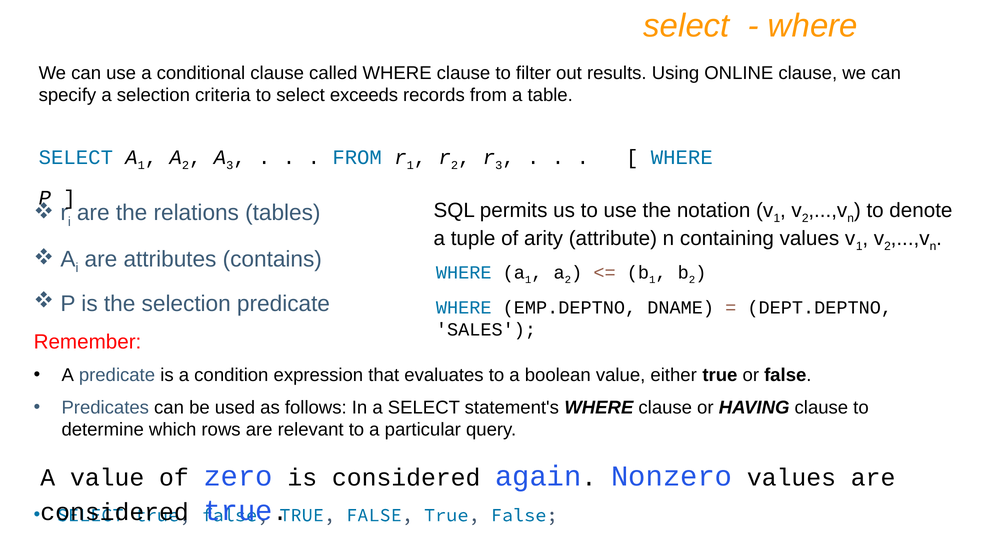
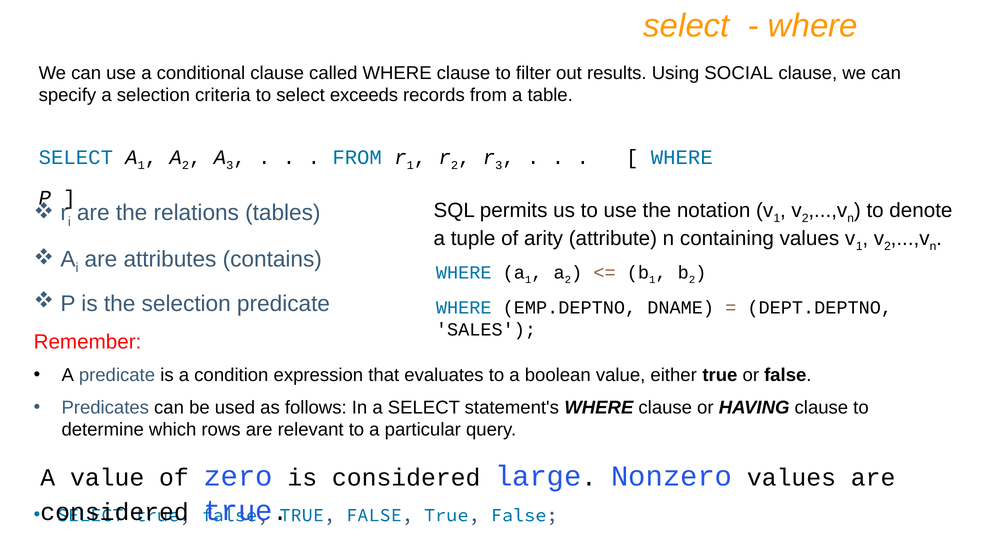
ONLINE: ONLINE -> SOCIAL (739, 73)
again: again -> large (538, 476)
